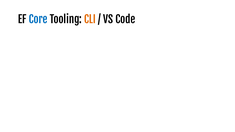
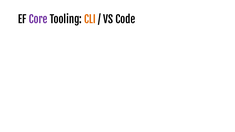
Core colour: blue -> purple (38, 20)
